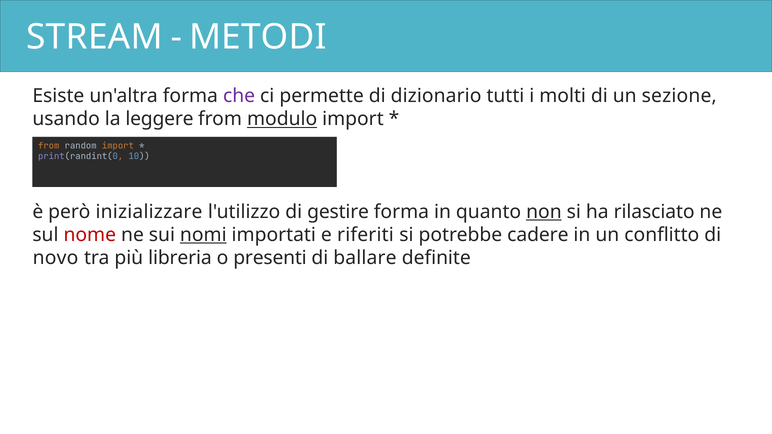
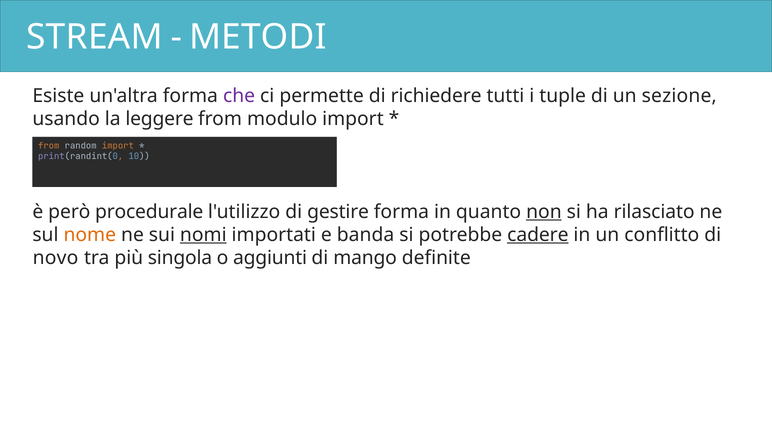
dizionario: dizionario -> richiedere (436, 96)
molti: molti -> tuple (563, 96)
modulo underline: present -> none (282, 119)
inizializzare: inizializzare -> procedurale (149, 212)
nome colour: red -> orange (90, 235)
riferiti: riferiti -> banda (366, 235)
cadere underline: none -> present (538, 235)
libreria: libreria -> singola (180, 258)
presenti: presenti -> aggiunti (270, 258)
ballare: ballare -> mango (365, 258)
